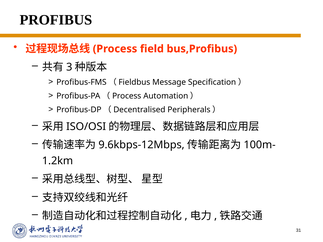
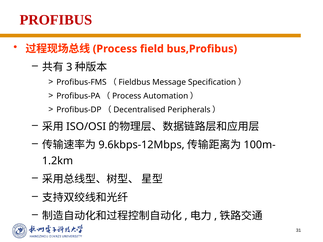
PROFIBUS colour: black -> red (56, 20)
